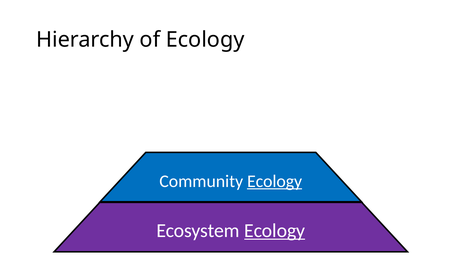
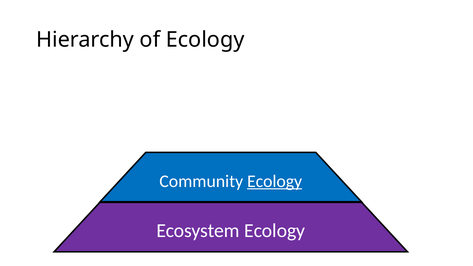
Ecology underline: present -> none (275, 231)
